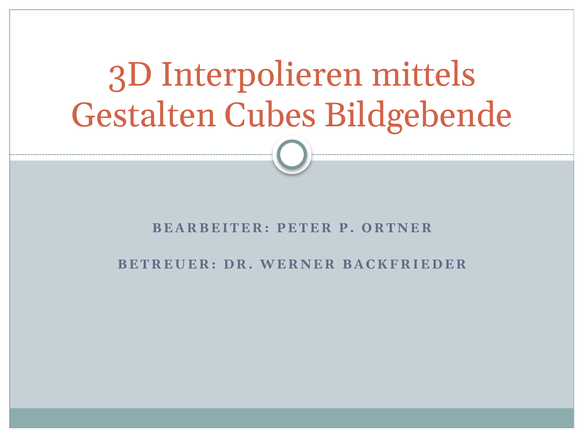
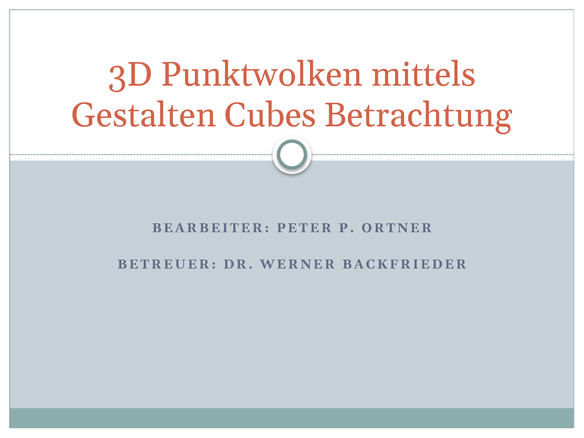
Interpolieren: Interpolieren -> Punktwolken (262, 74)
Bildgebende: Bildgebende -> Betrachtung (418, 115)
